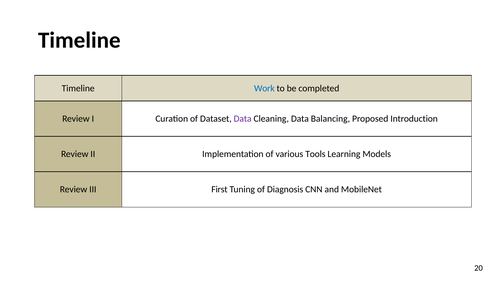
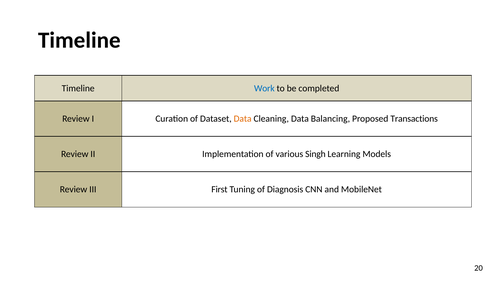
Data colour: purple -> orange (243, 118)
Introduction: Introduction -> Transactions (414, 118)
Tools: Tools -> Singh (315, 154)
